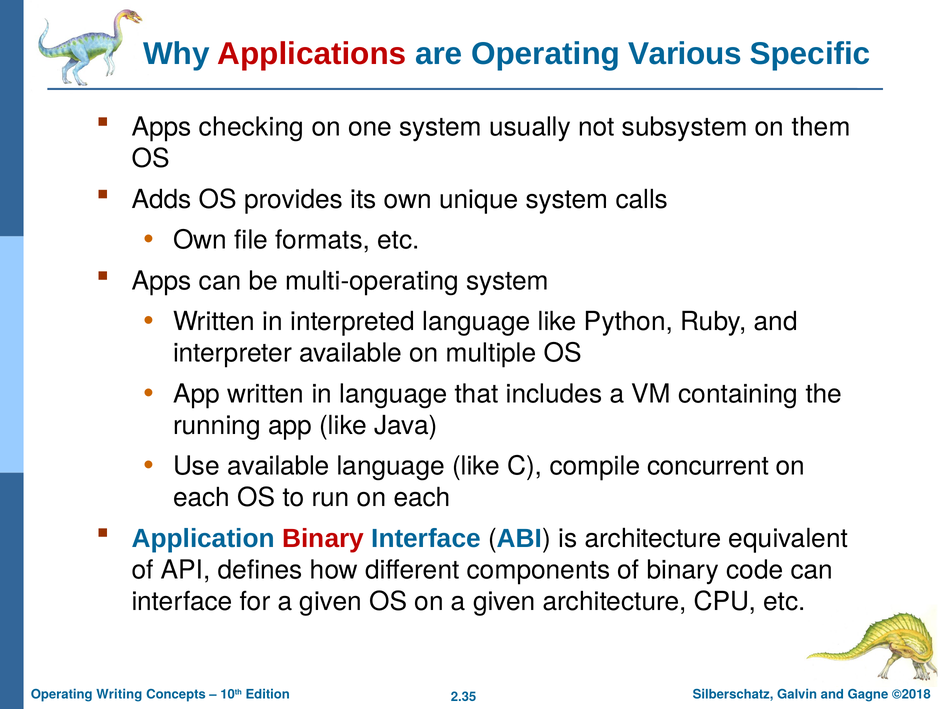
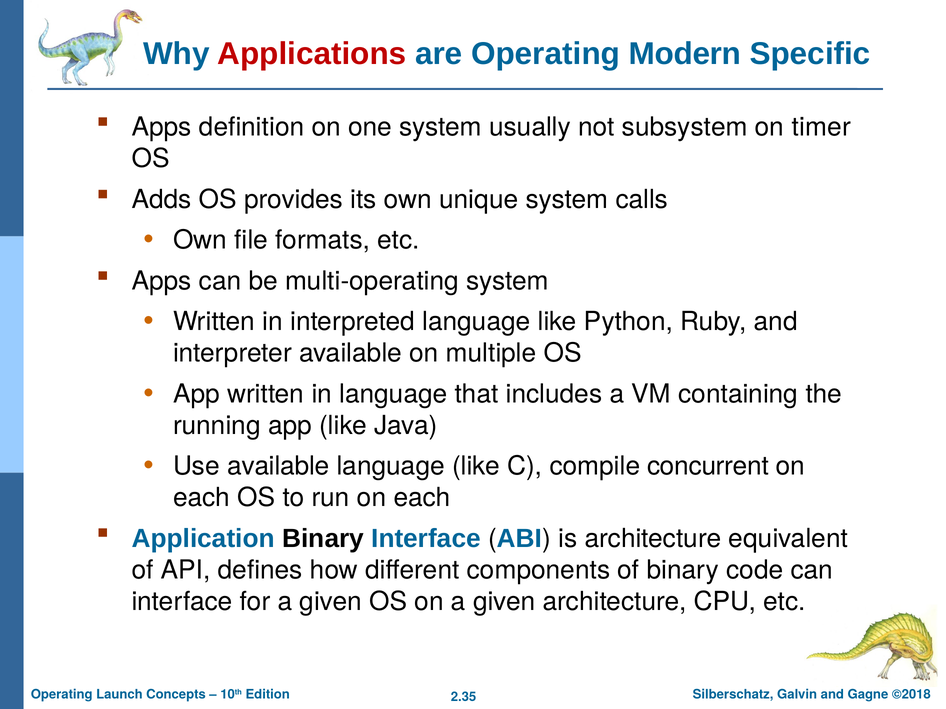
Various: Various -> Modern (685, 54)
checking: checking -> definition (252, 127)
them: them -> timer (821, 127)
Binary colour: red -> black (323, 539)
Writing: Writing -> Launch (119, 695)
